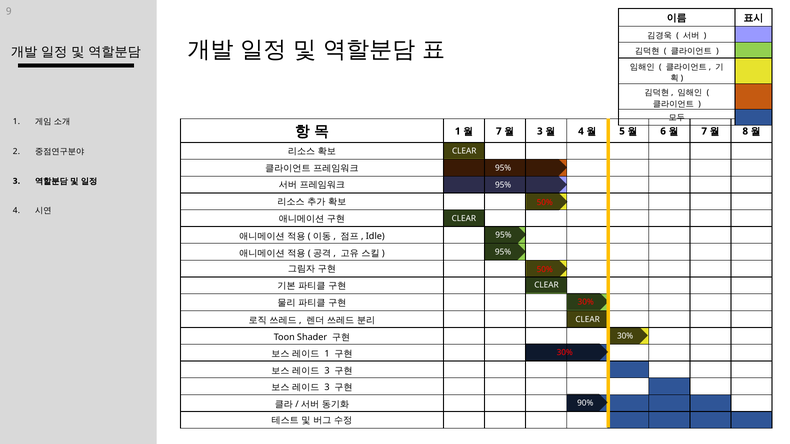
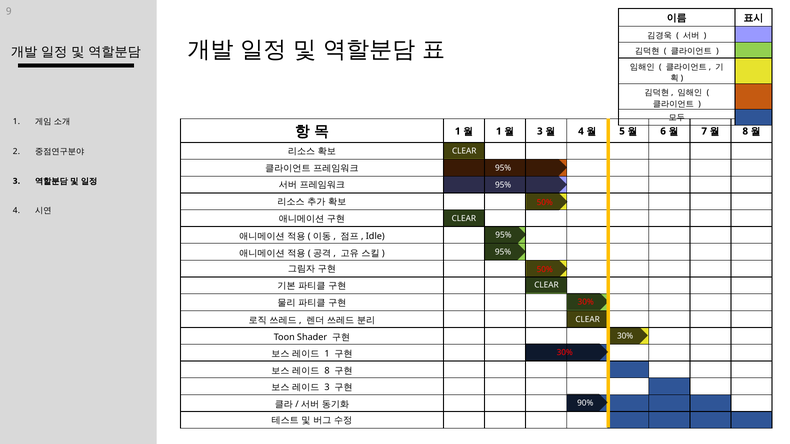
7: 7 -> 1 (499, 131)
3: 3 -> 8 (327, 371)
